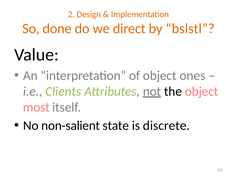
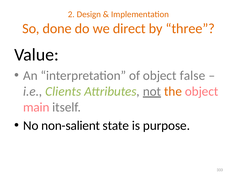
bslstl: bslstl -> three (190, 28)
ones: ones -> false (192, 75)
the colour: black -> orange (173, 91)
most: most -> main (36, 107)
discrete: discrete -> purpose (166, 125)
